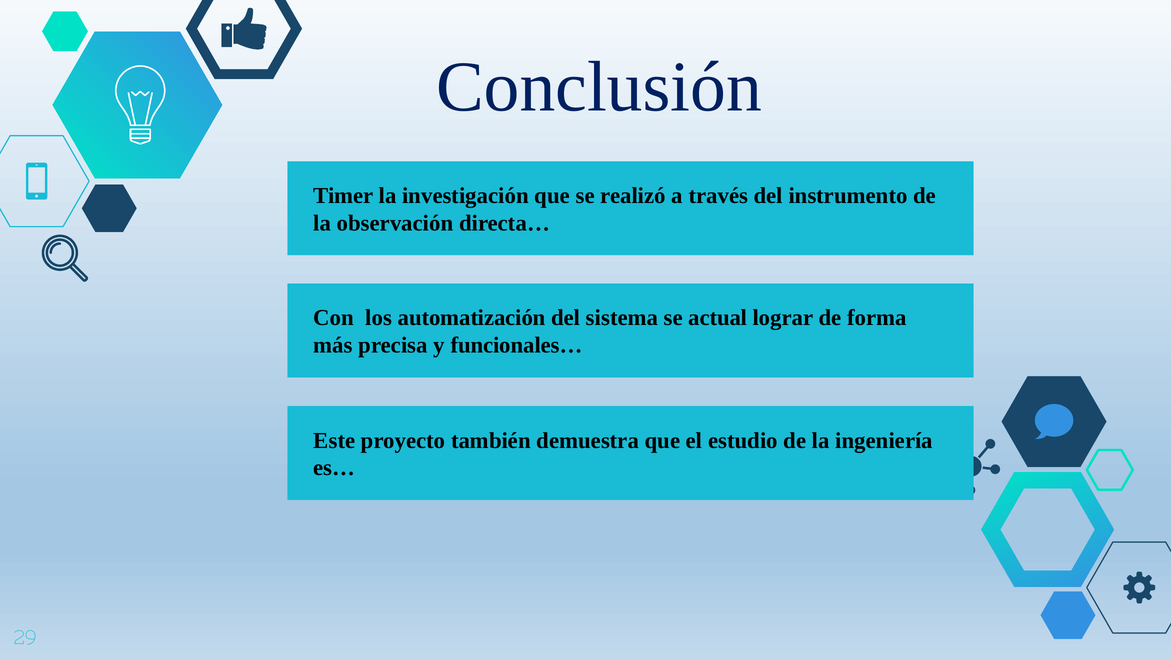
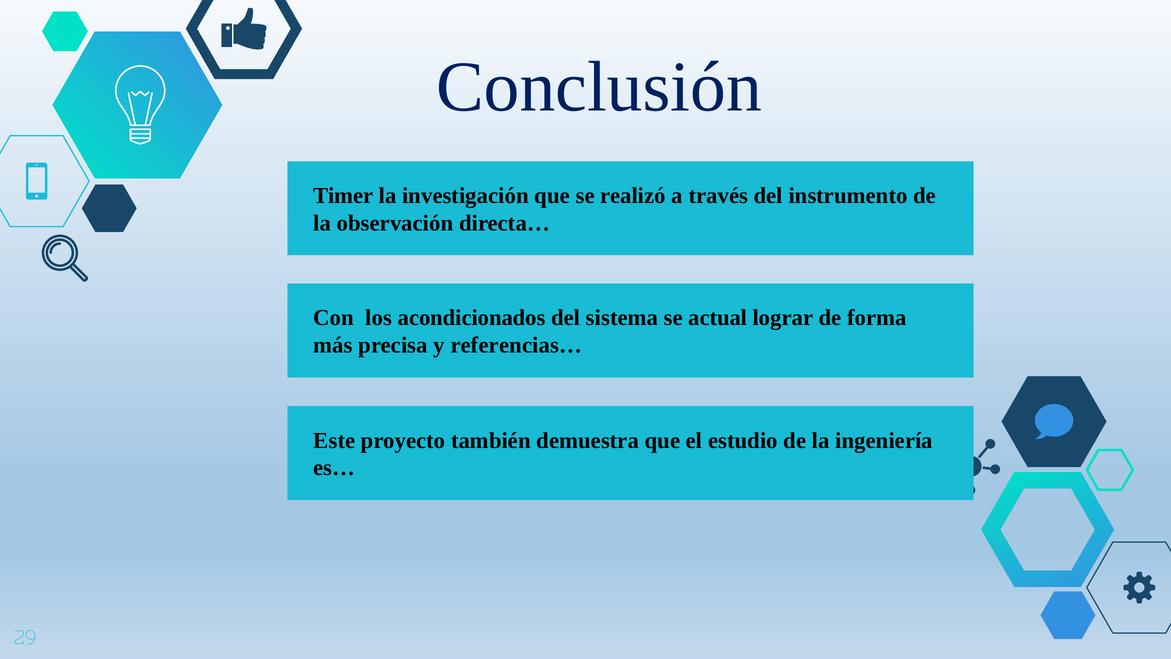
automatización: automatización -> acondicionados (472, 318)
funcionales…: funcionales… -> referencias… (516, 345)
